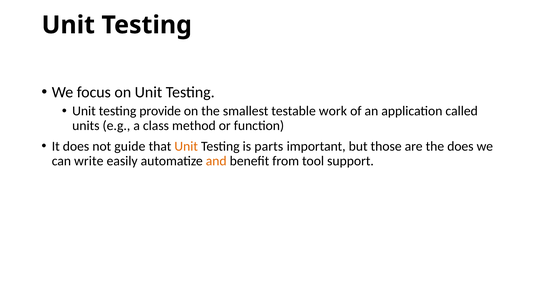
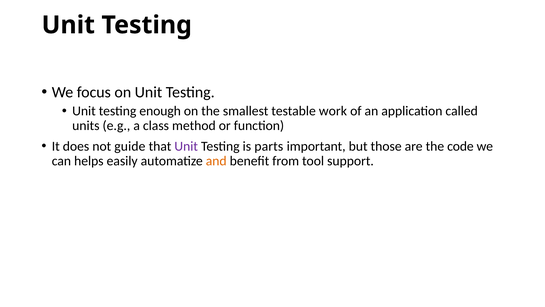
provide: provide -> enough (160, 111)
Unit colour: orange -> purple (186, 146)
the does: does -> code (460, 146)
write: write -> helps (89, 161)
